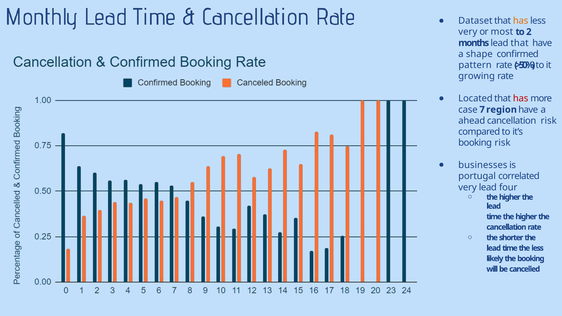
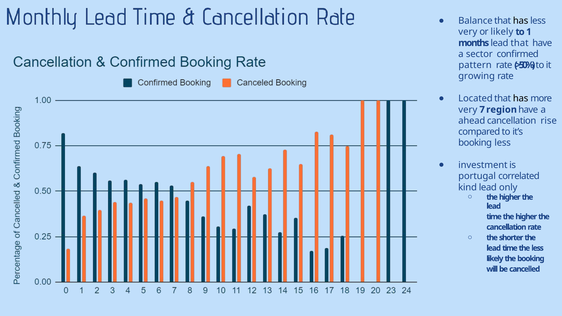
Dataset: Dataset -> Balance (475, 21)
has colour: orange -> black (521, 21)
or most: most -> likely (502, 32)
2: 2 -> 1 (529, 32)
shape: shape -> sector (479, 54)
has colour: red -> black (521, 99)
case: case -> very (468, 110)
cancellation risk: risk -> rise (549, 121)
booking risk: risk -> less (503, 143)
businesses: businesses -> investment (483, 165)
very: very -> kind (468, 187)
four: four -> only (508, 187)
